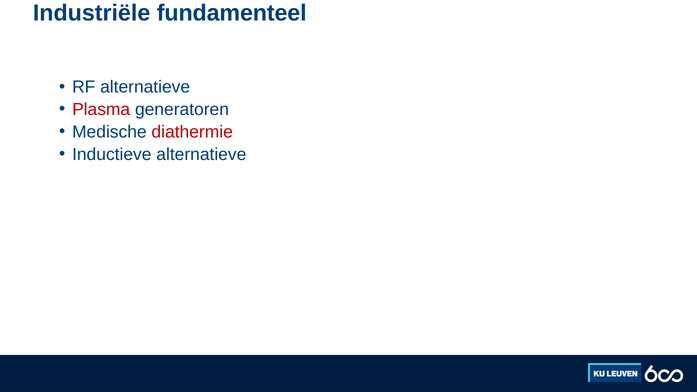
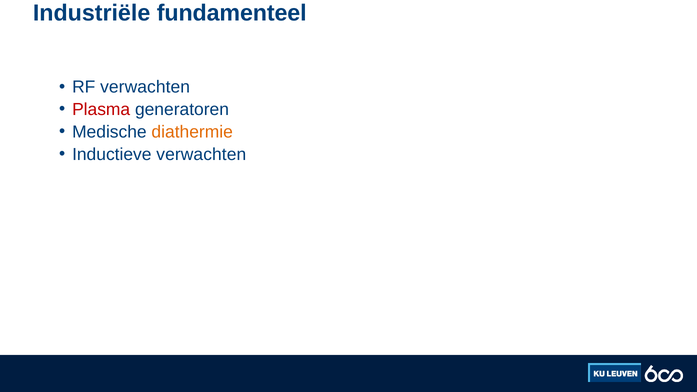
RF alternatieve: alternatieve -> verwachten (145, 87)
diathermie colour: red -> orange (192, 132)
Inductieve alternatieve: alternatieve -> verwachten (201, 154)
